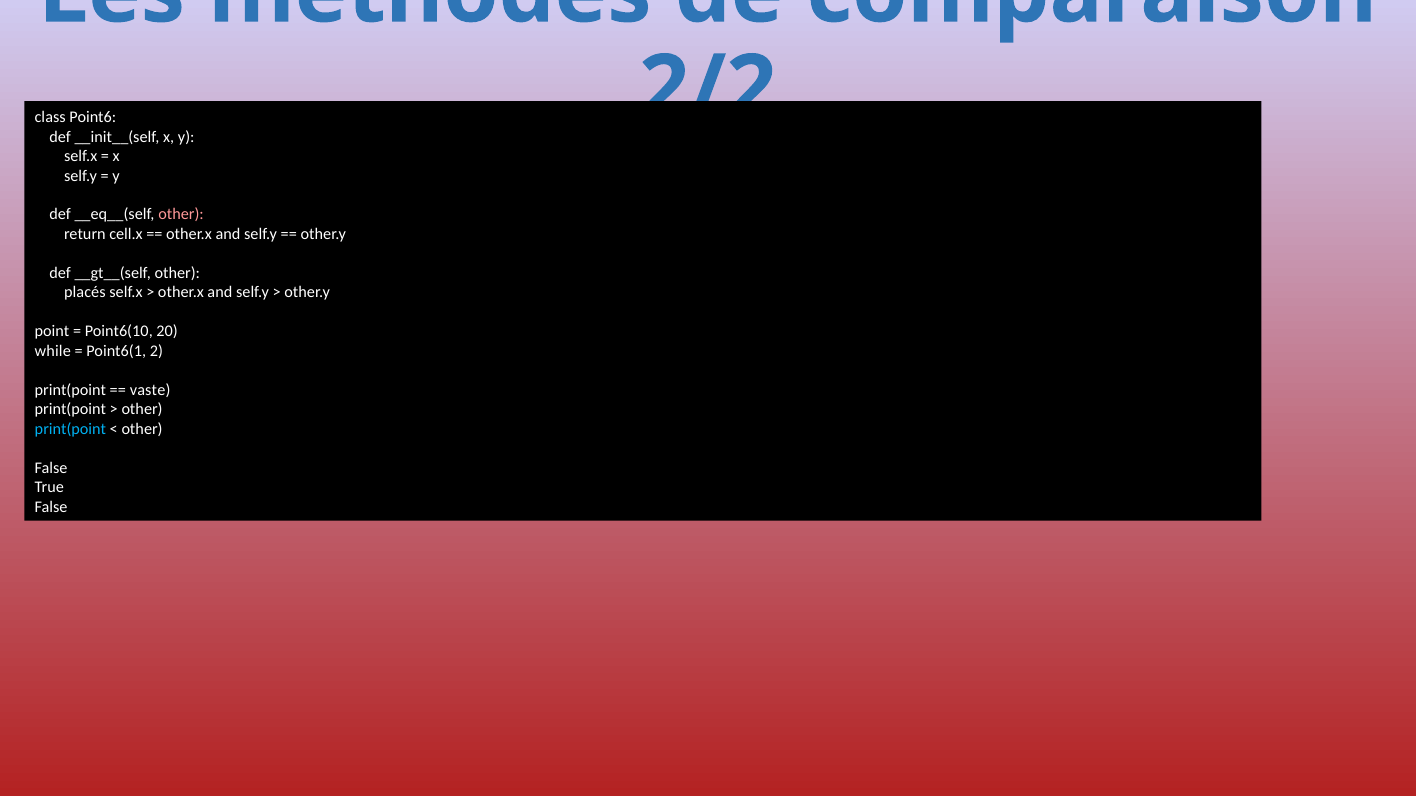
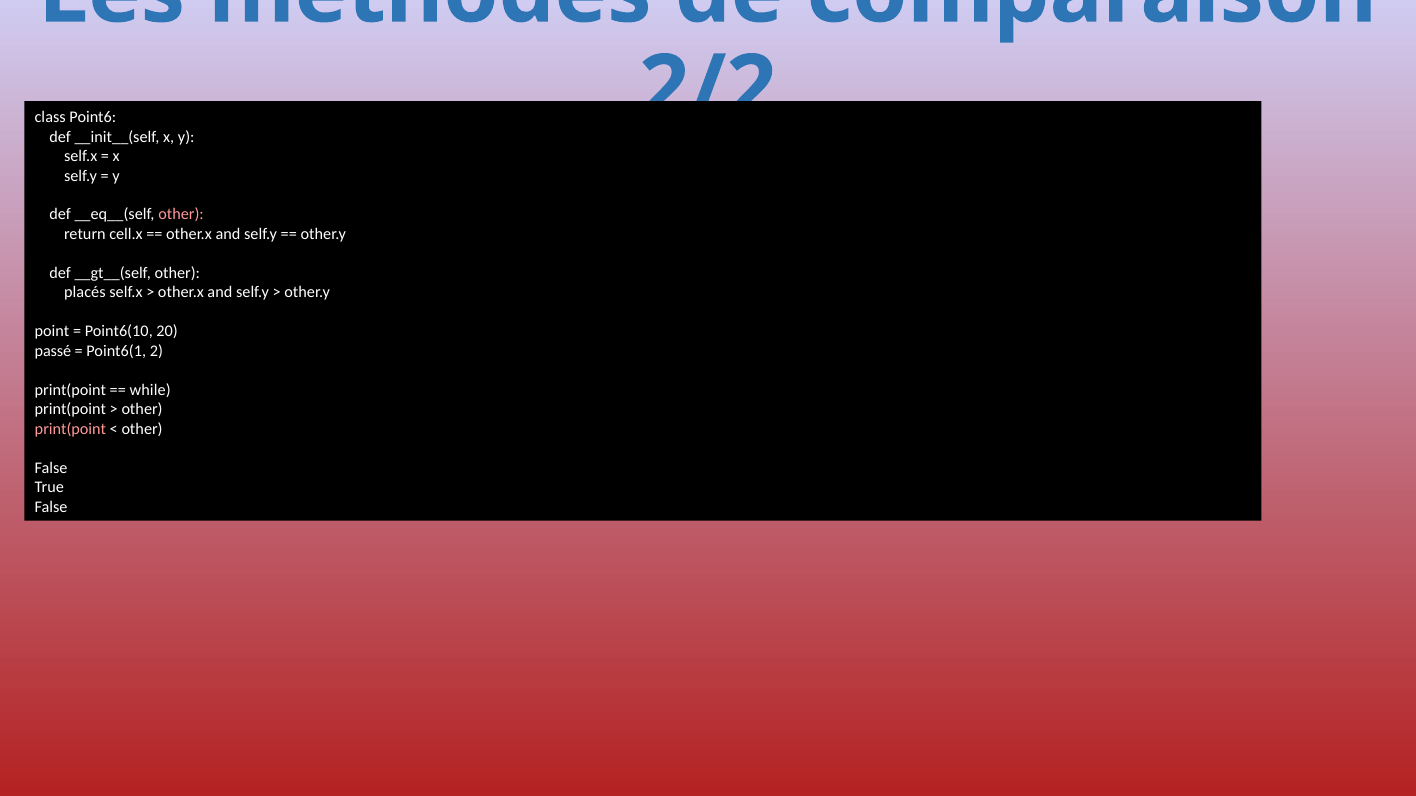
while: while -> passé (53, 351)
vaste: vaste -> while (150, 390)
print(point colour: light blue -> pink (70, 429)
